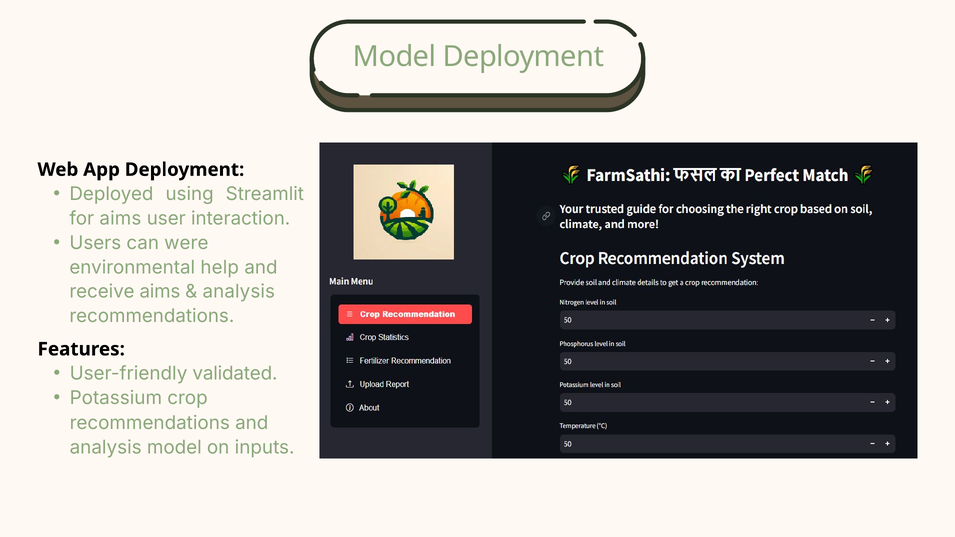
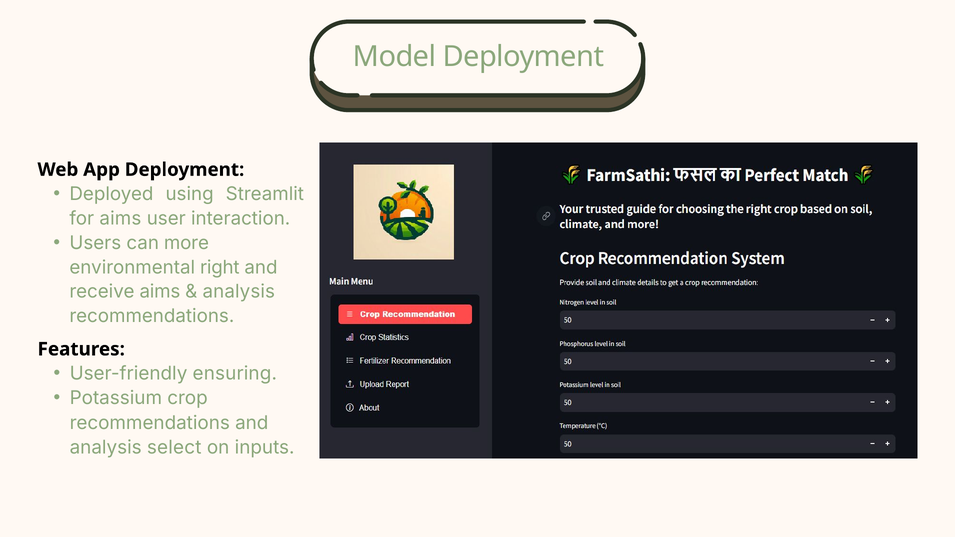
were: were -> more (186, 243)
help: help -> right (220, 267)
validated: validated -> ensuring (235, 374)
analysis model: model -> select (174, 448)
